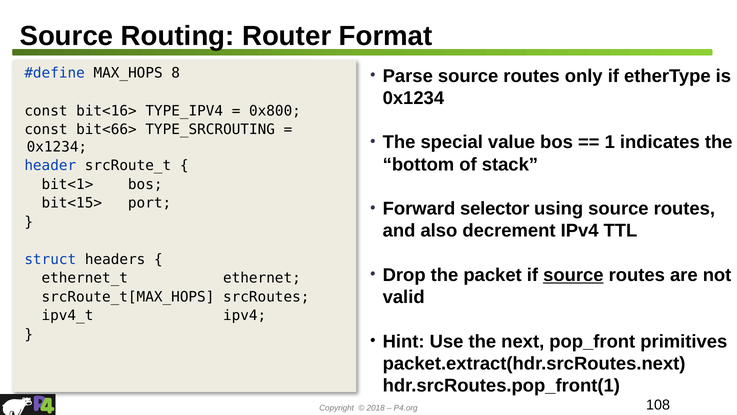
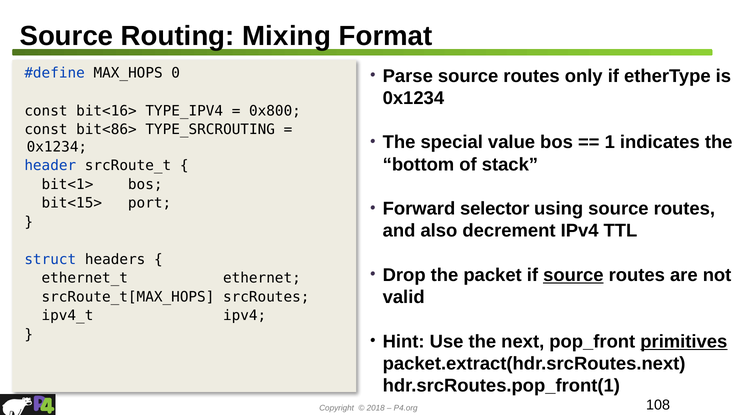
Router: Router -> Mixing (287, 36)
8: 8 -> 0 (176, 73)
bit<66>: bit<66> -> bit<86> (106, 129)
primitives underline: none -> present (684, 341)
